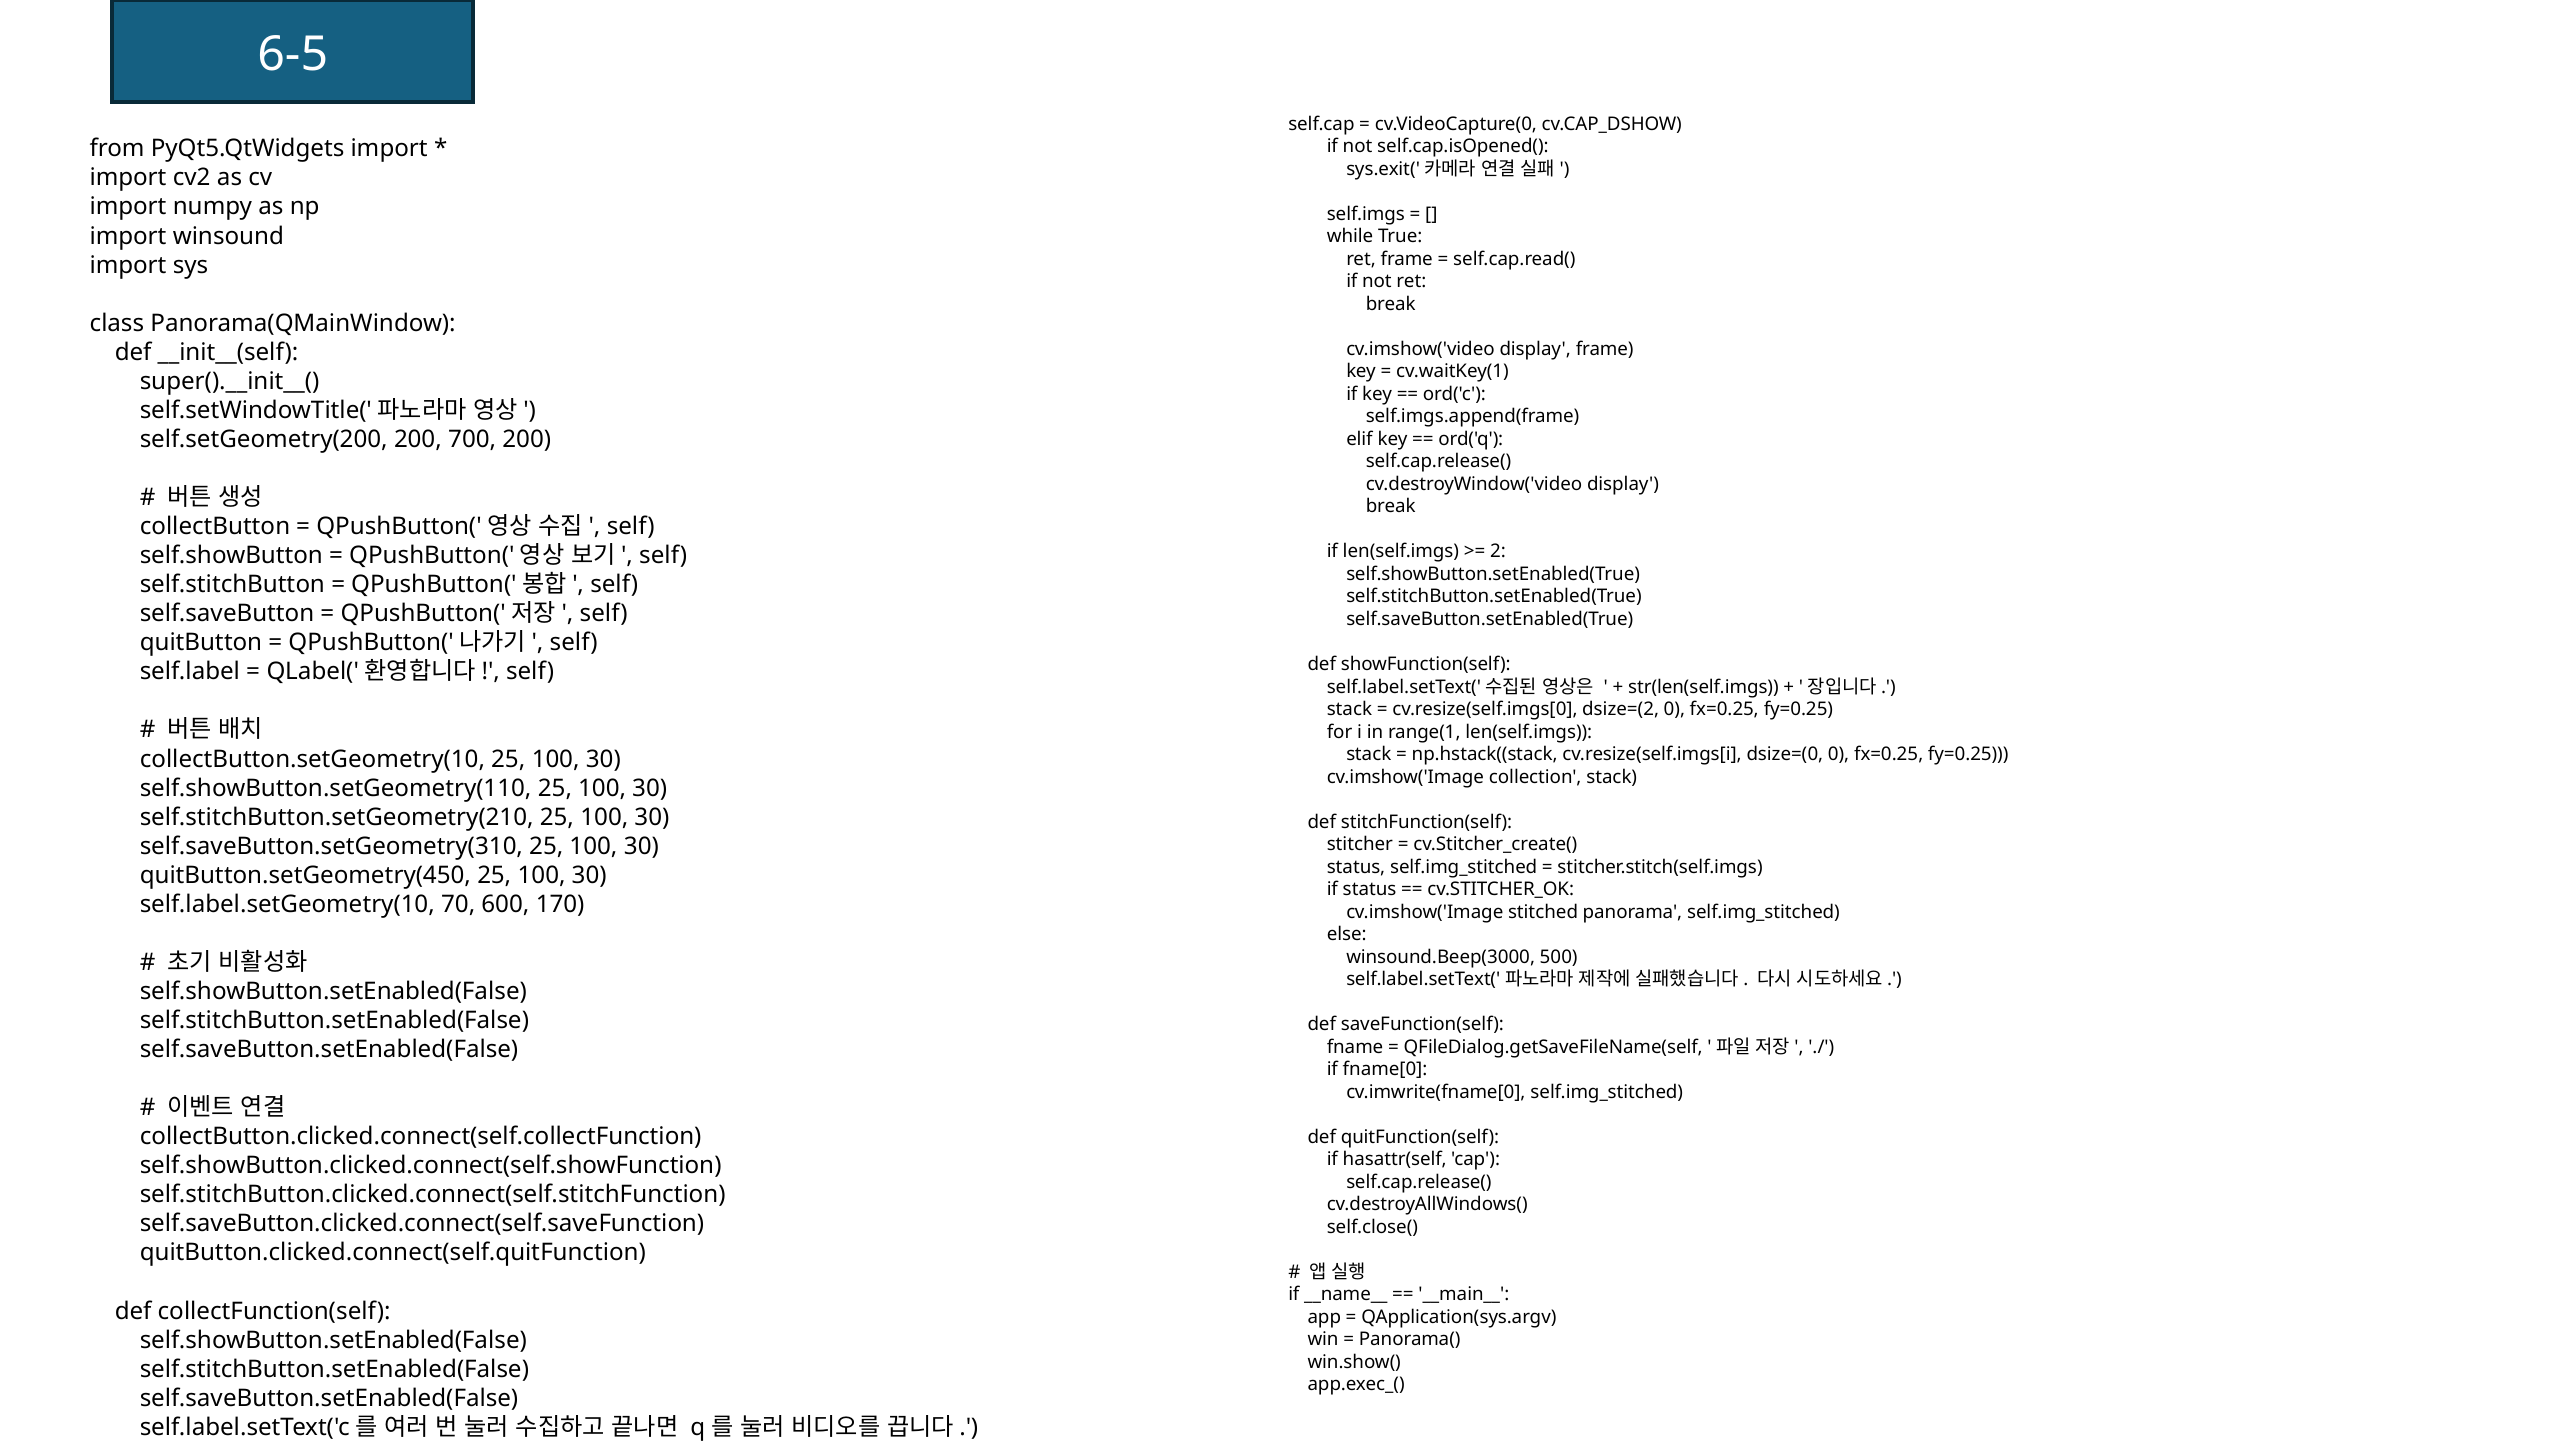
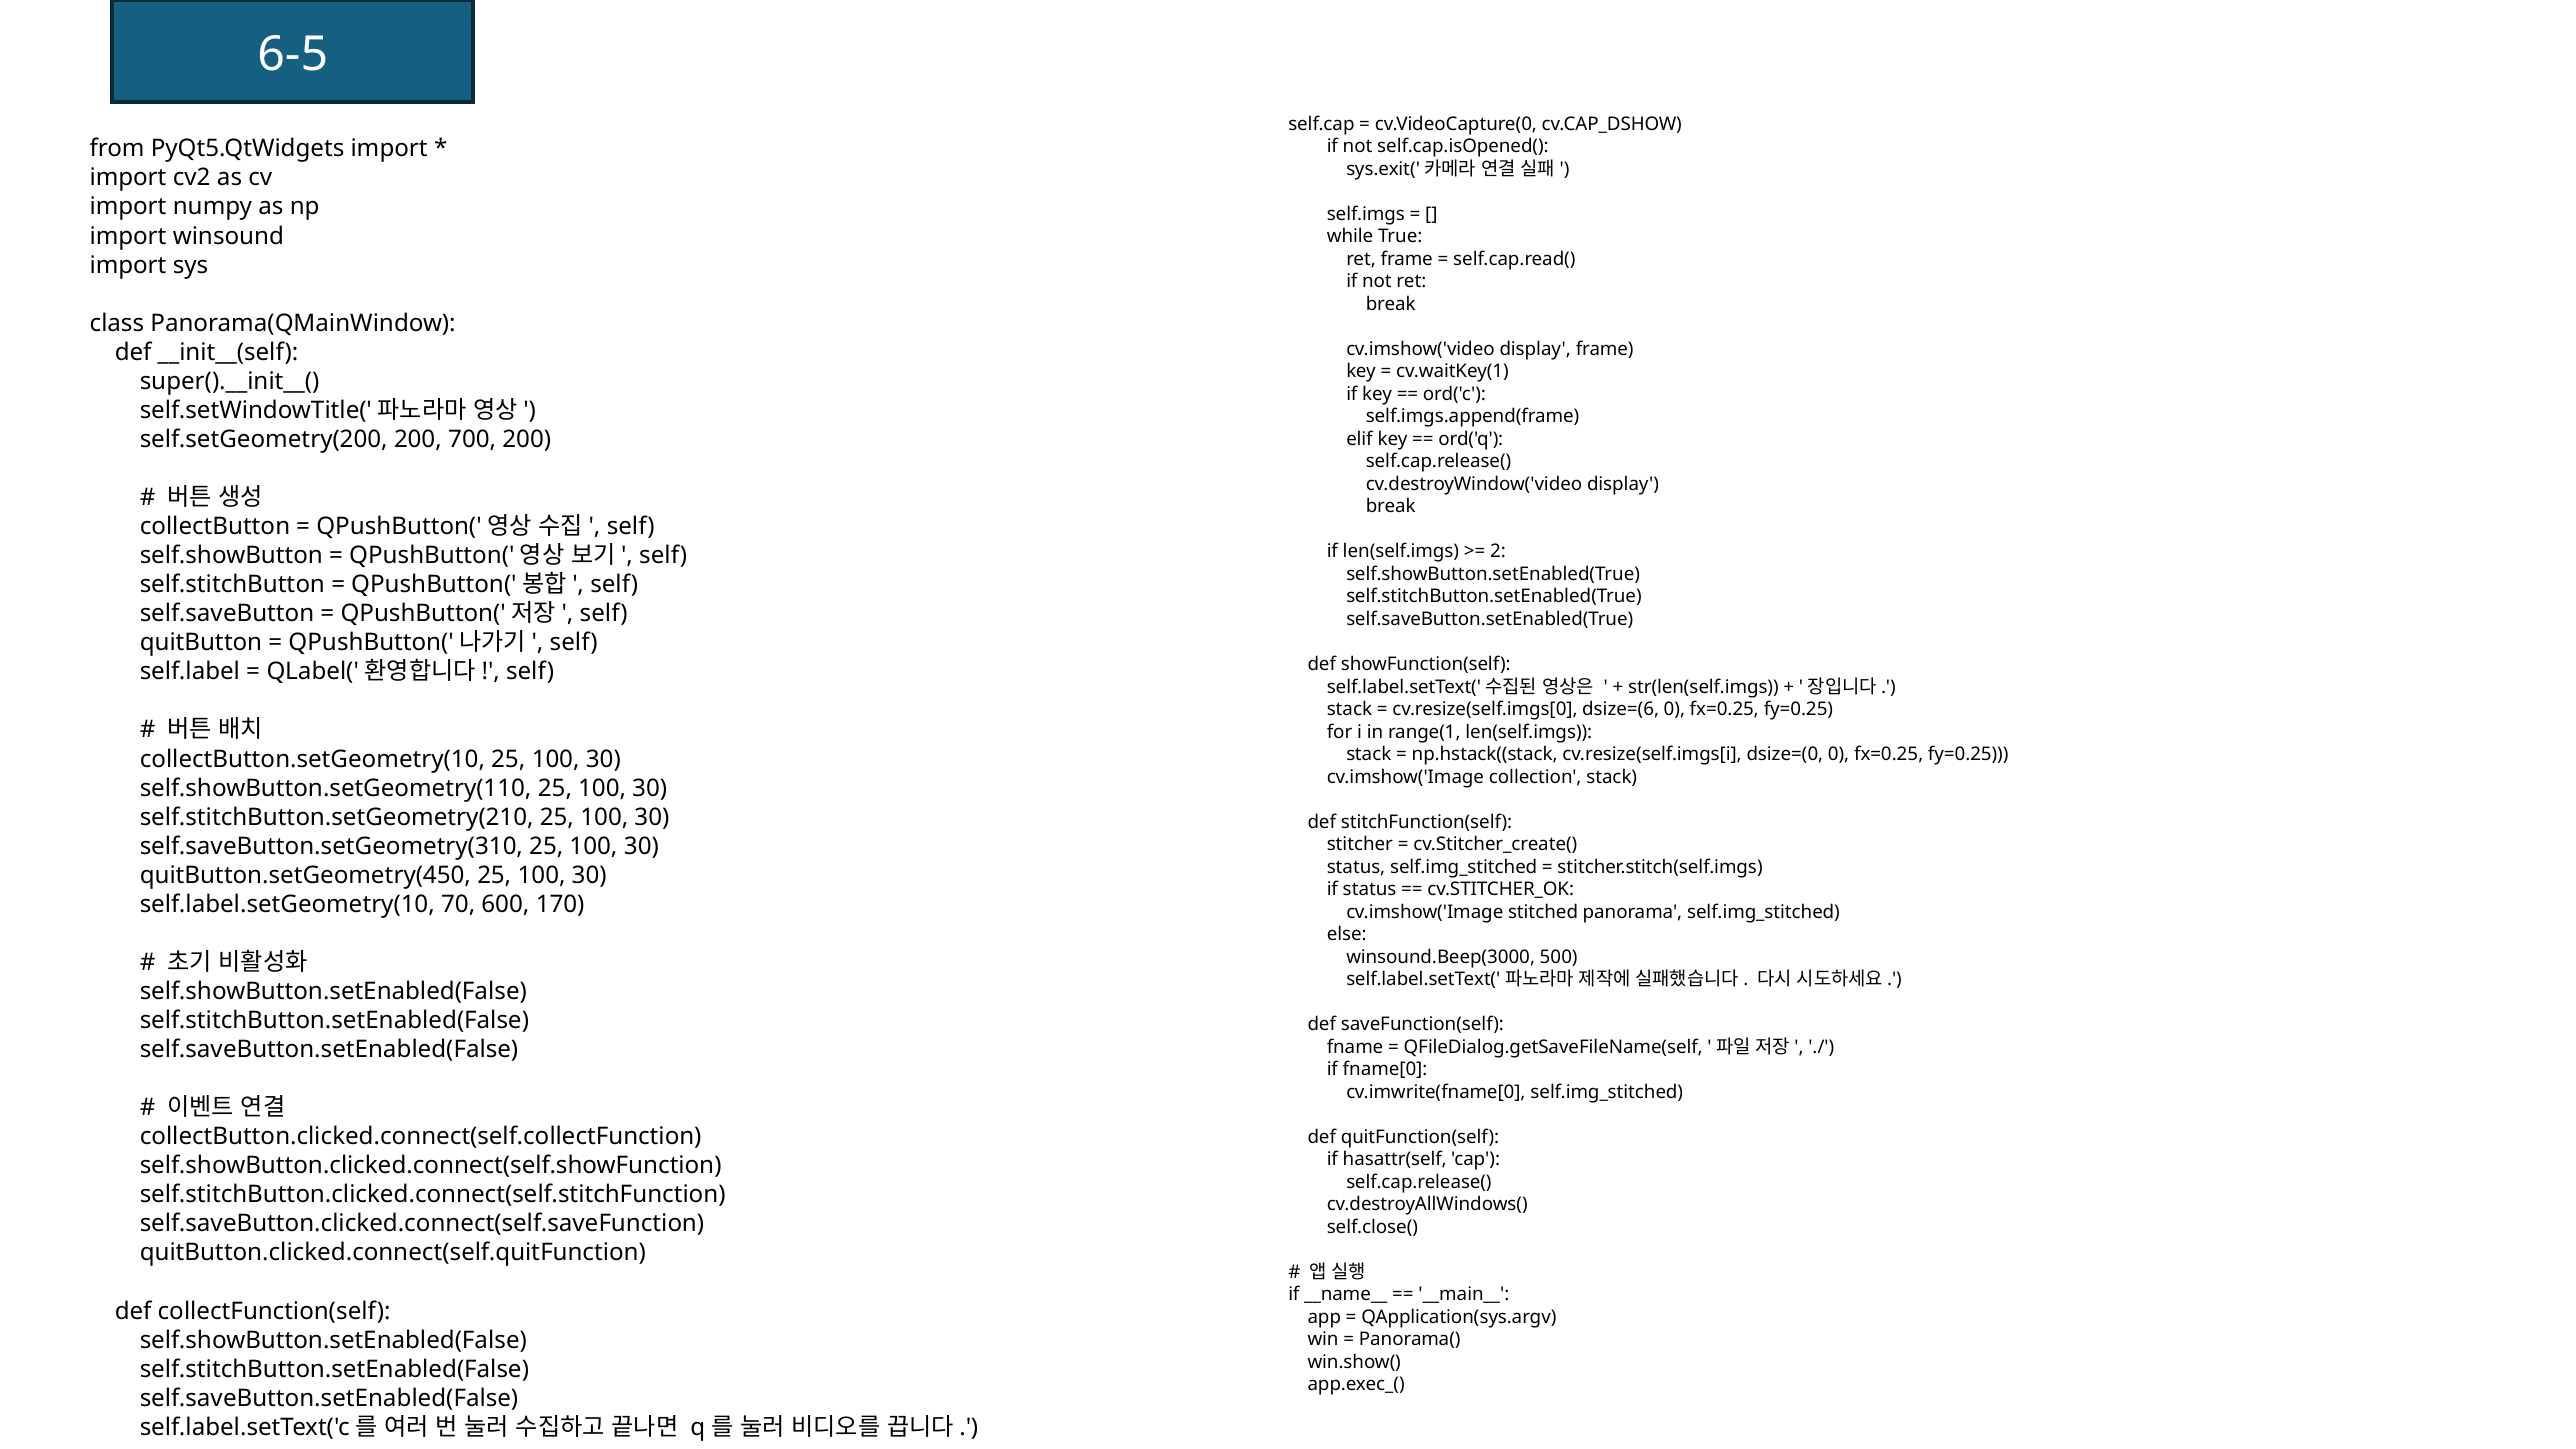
dsize=(2: dsize=(2 -> dsize=(6 (1621, 709)
